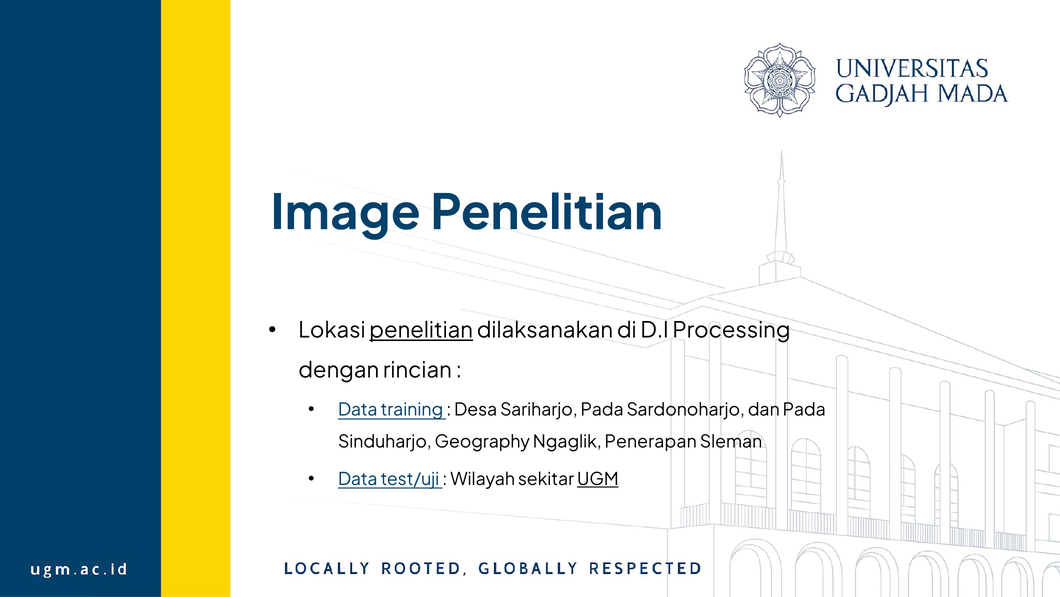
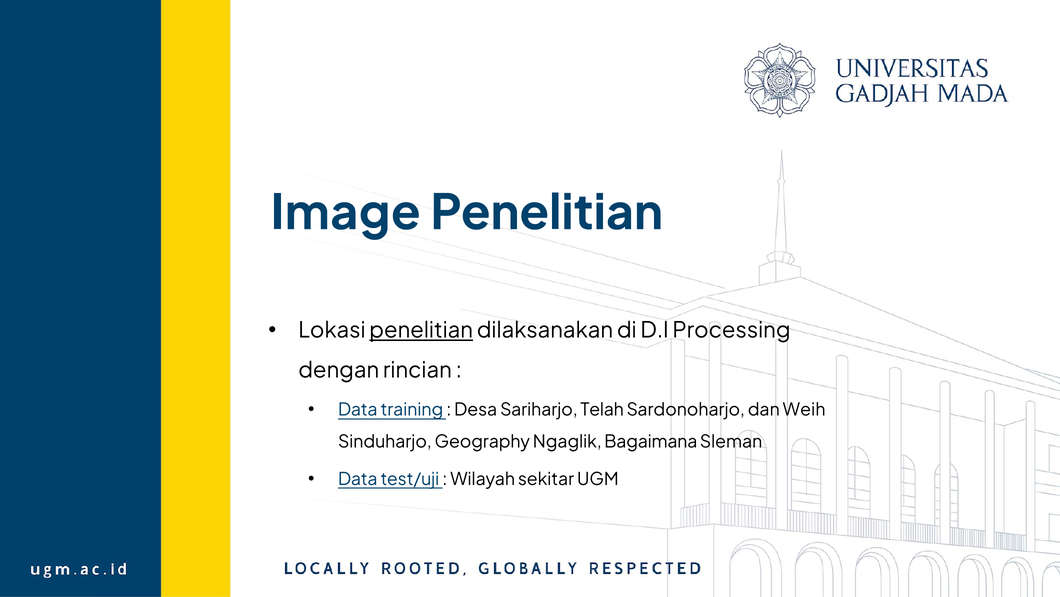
Sariharjo Pada: Pada -> Telah (602, 410)
dan Pada: Pada -> Weih (804, 410)
Penerapan: Penerapan -> Bagaimana (651, 441)
UGM underline: present -> none (598, 479)
